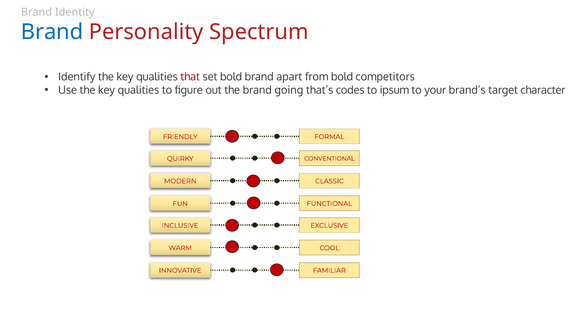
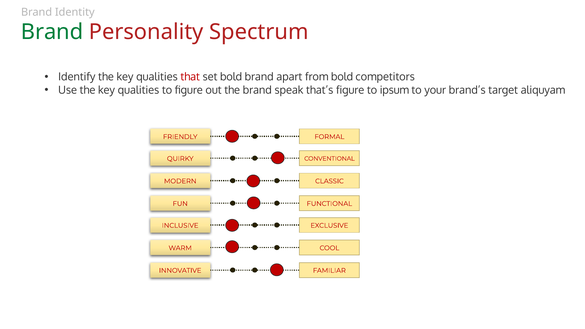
Brand colour: blue -> green (52, 32)
going: going -> speak (289, 90)
that’s codes: codes -> figure (350, 90)
character: character -> aliquyam (543, 90)
